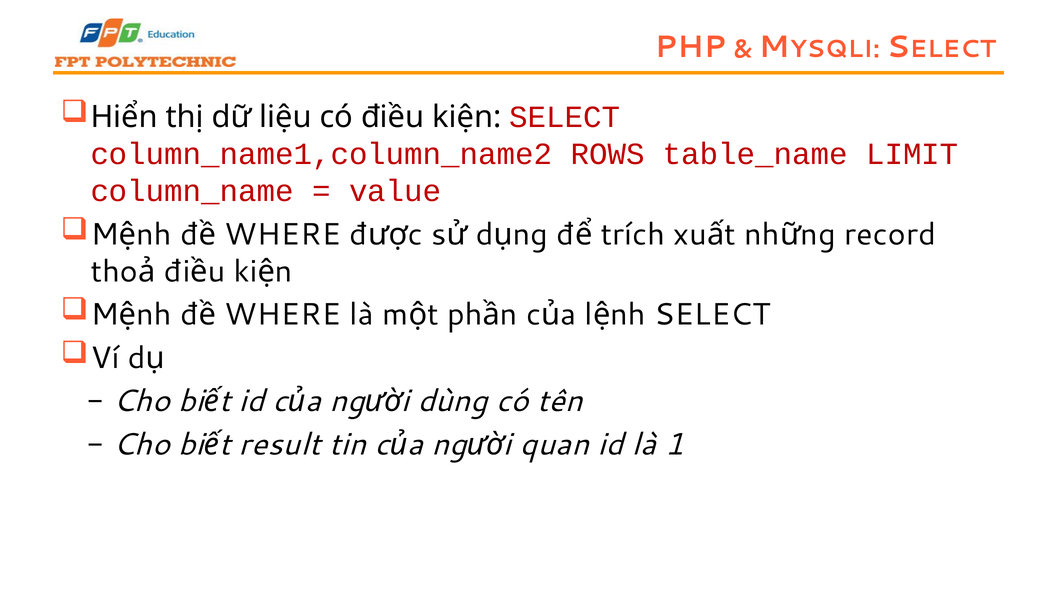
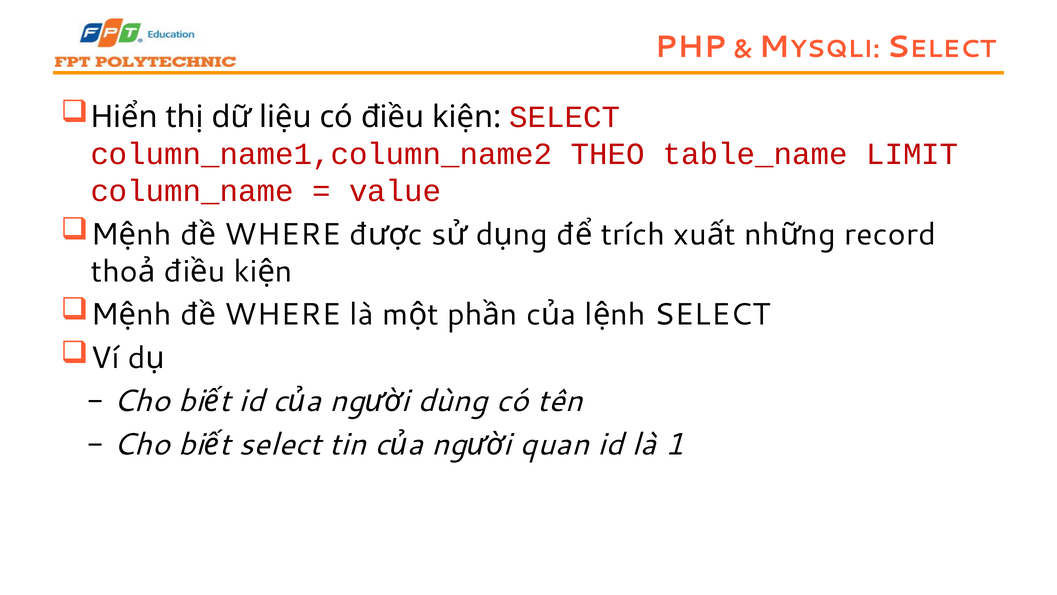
ROWS: ROWS -> THEO (608, 154)
result: result -> select (280, 444)
